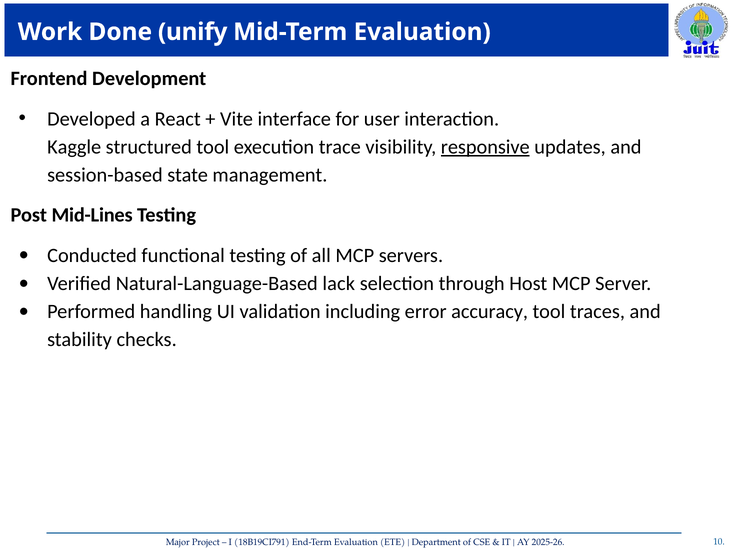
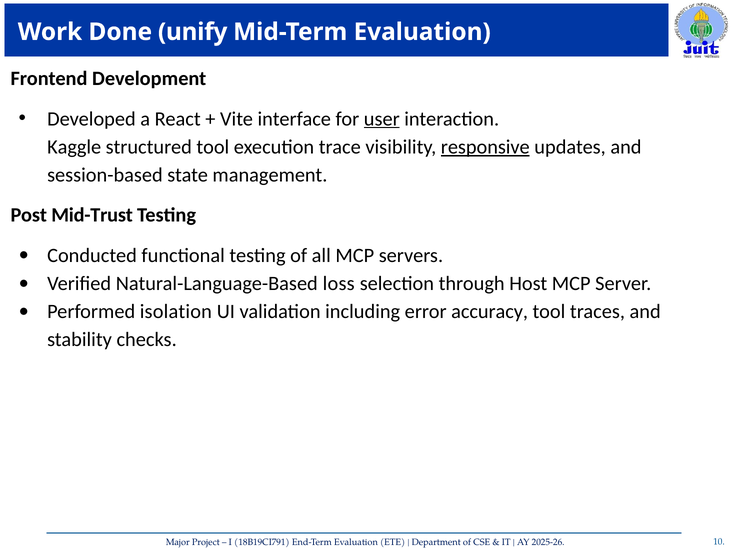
user underline: none -> present (382, 119)
Mid-Lines: Mid-Lines -> Mid-Trust (92, 215)
lack: lack -> loss (339, 284)
handling: handling -> isolation (176, 312)
